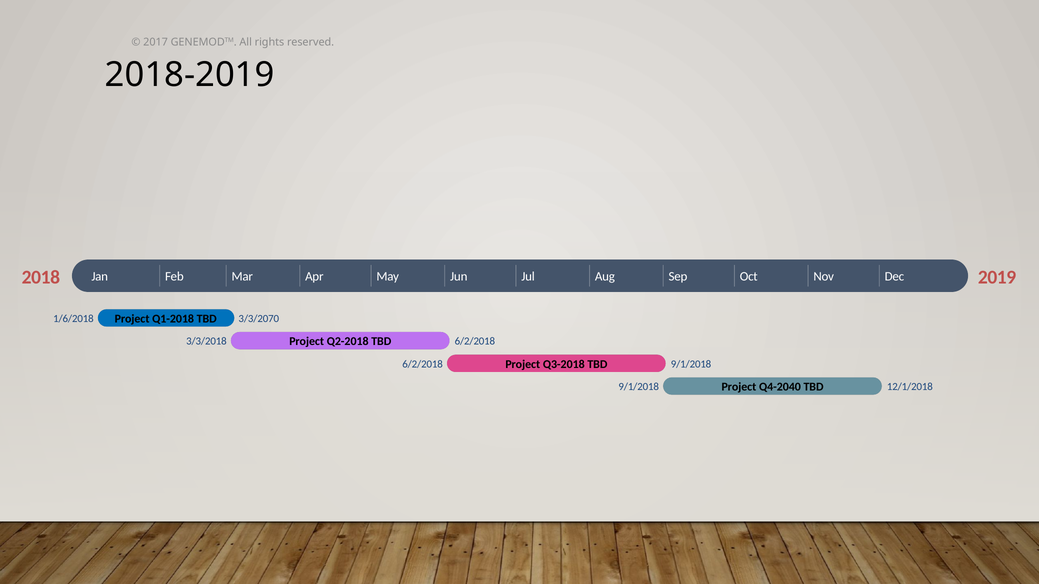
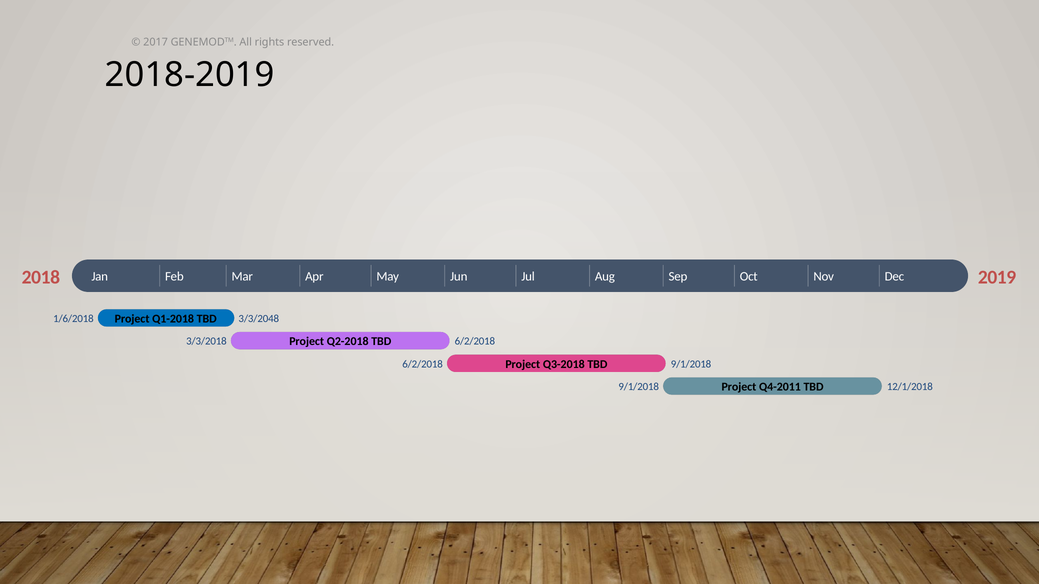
3/3/2070: 3/3/2070 -> 3/3/2048 (259, 319)
Q4-2040: Q4-2040 -> Q4-2011 (780, 387)
